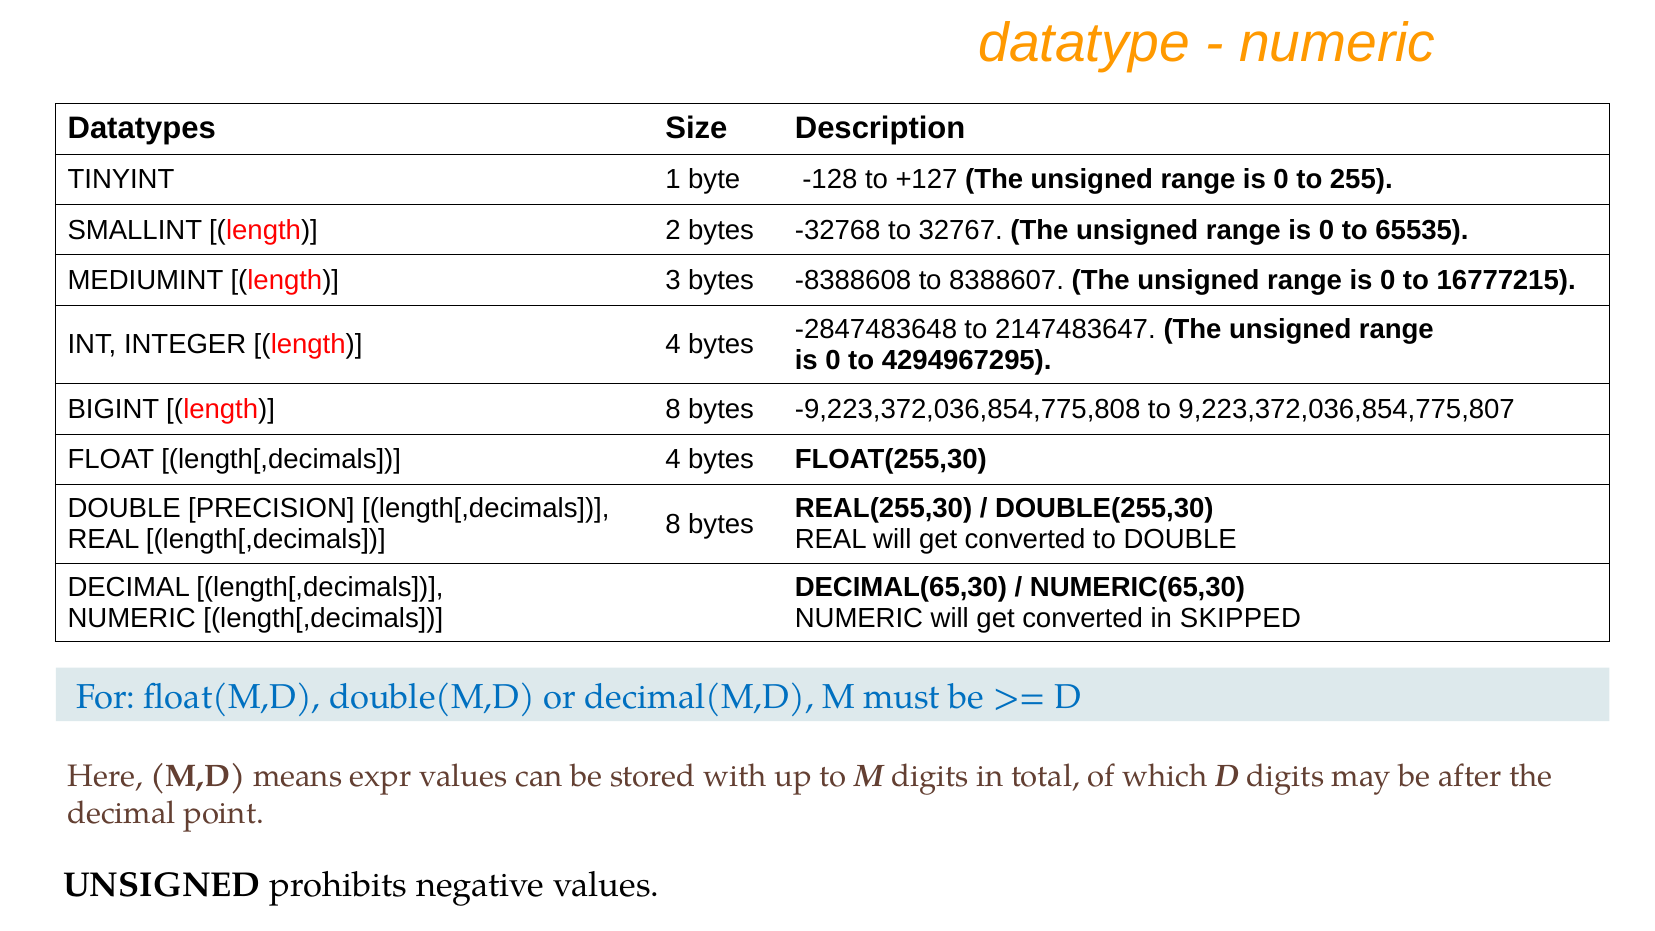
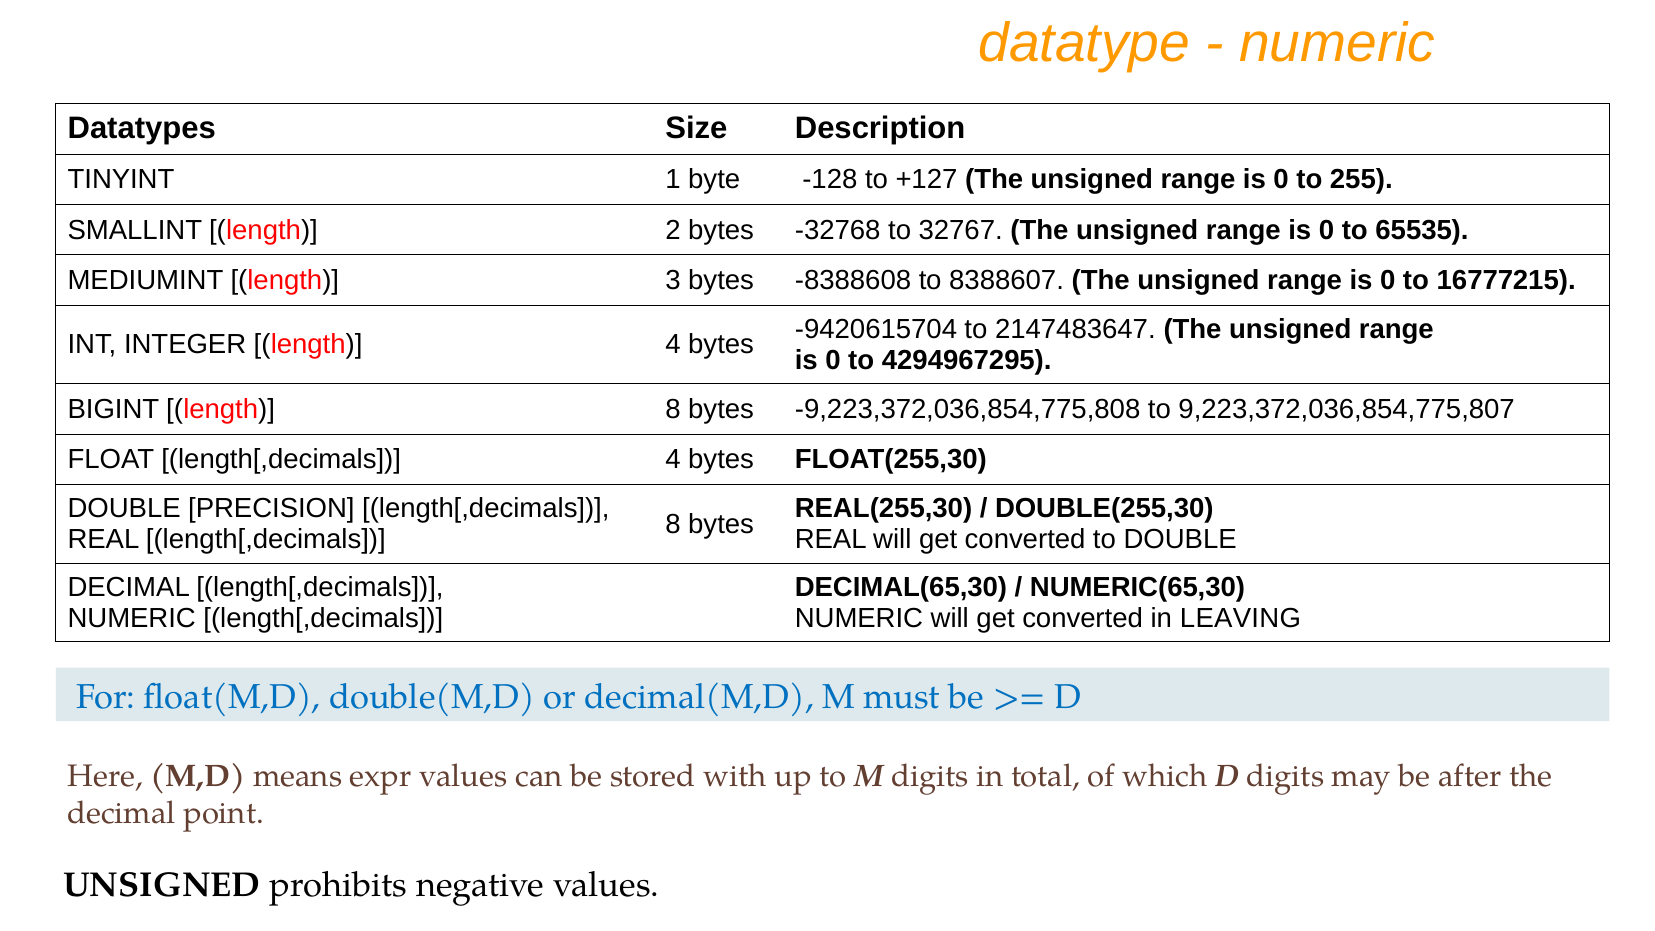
-2847483648: -2847483648 -> -9420615704 (876, 330)
SKIPPED: SKIPPED -> LEAVING (1240, 618)
